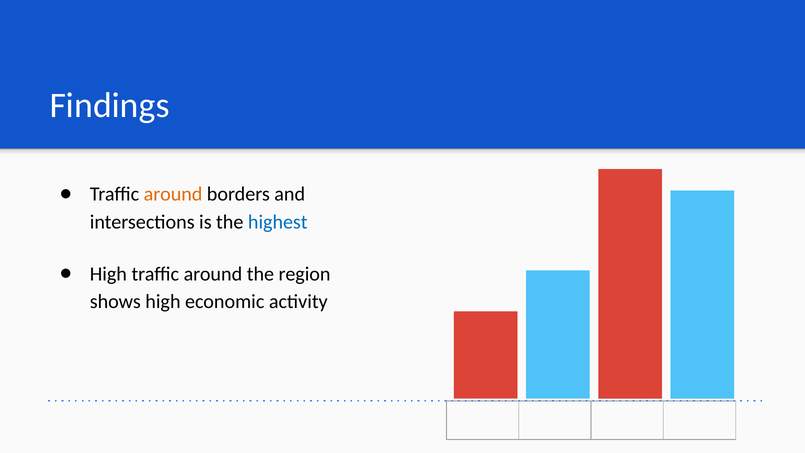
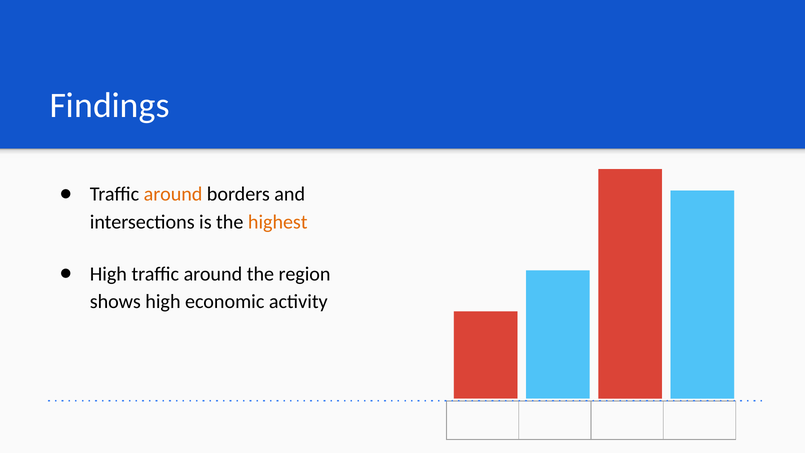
highest colour: blue -> orange (278, 222)
